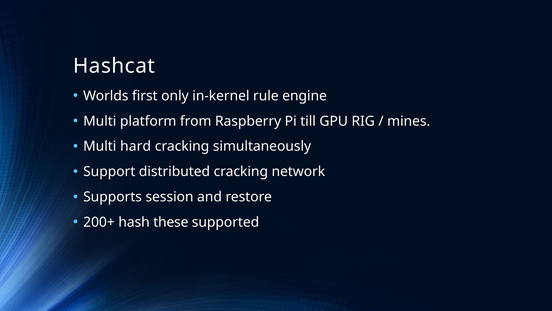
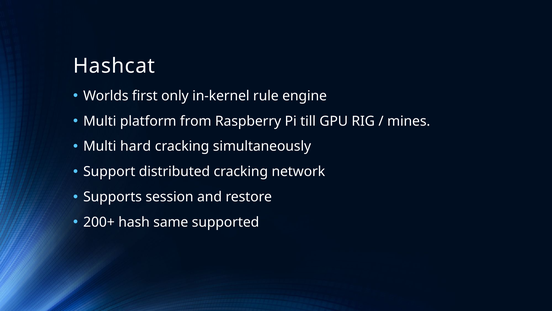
these: these -> same (171, 222)
